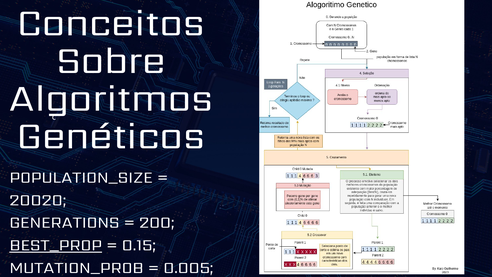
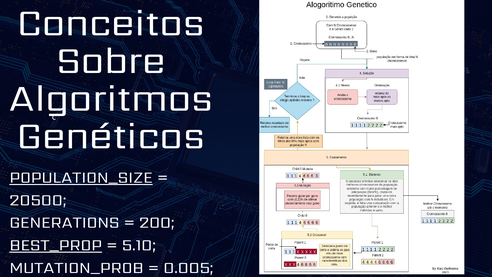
POPULATION_SIZE underline: none -> present (81, 177)
20020: 20020 -> 20500 (38, 200)
0.15: 0.15 -> 5.10 (139, 245)
